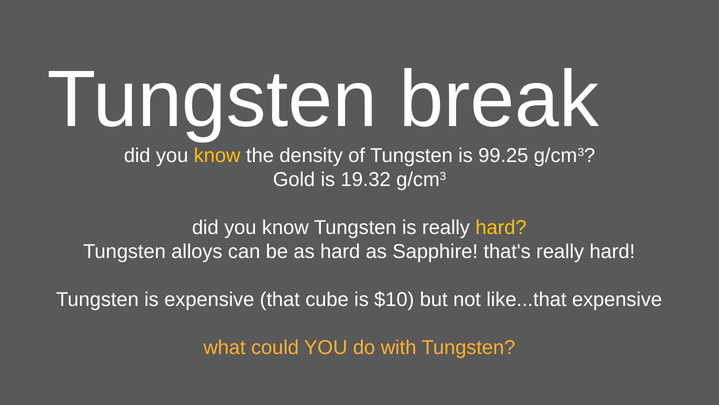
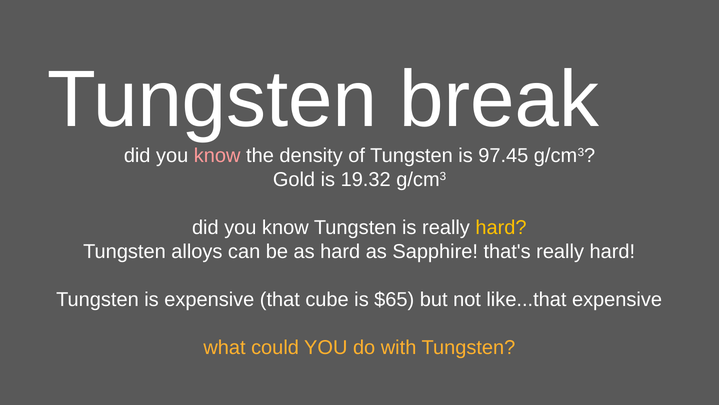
know colour: yellow -> pink (217, 156)
99.25: 99.25 -> 97.45 (503, 156)
$10: $10 -> $65 (394, 299)
